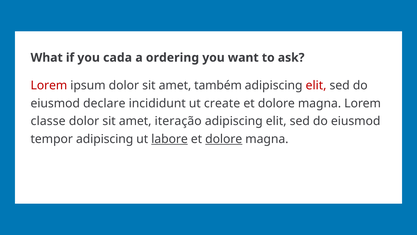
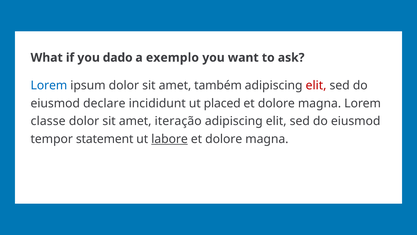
cada: cada -> dado (118, 58)
ordering: ordering -> exemplo (172, 58)
Lorem colour: red -> blue (49, 85)
create: create -> placed (222, 103)
tempor adipiscing: adipiscing -> statement (105, 139)
dolore underline: present -> none (224, 139)
